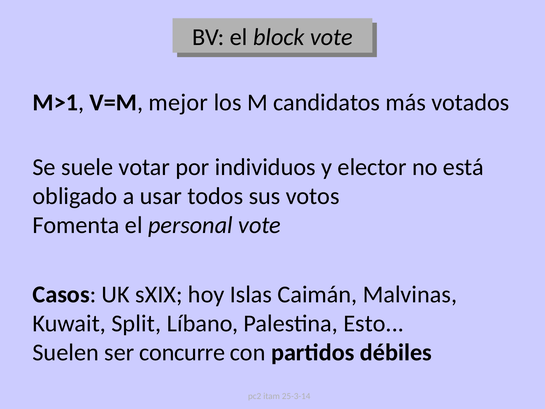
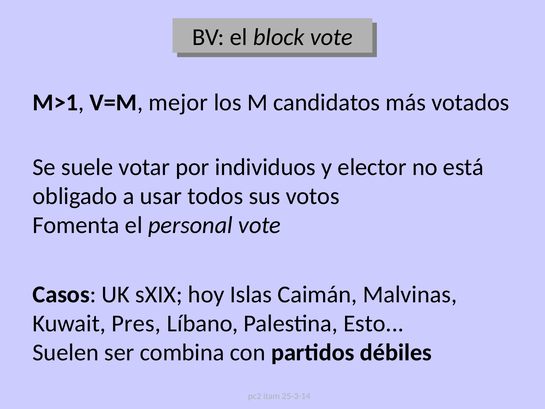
Split: Split -> Pres (136, 323)
concurre: concurre -> combina (182, 352)
